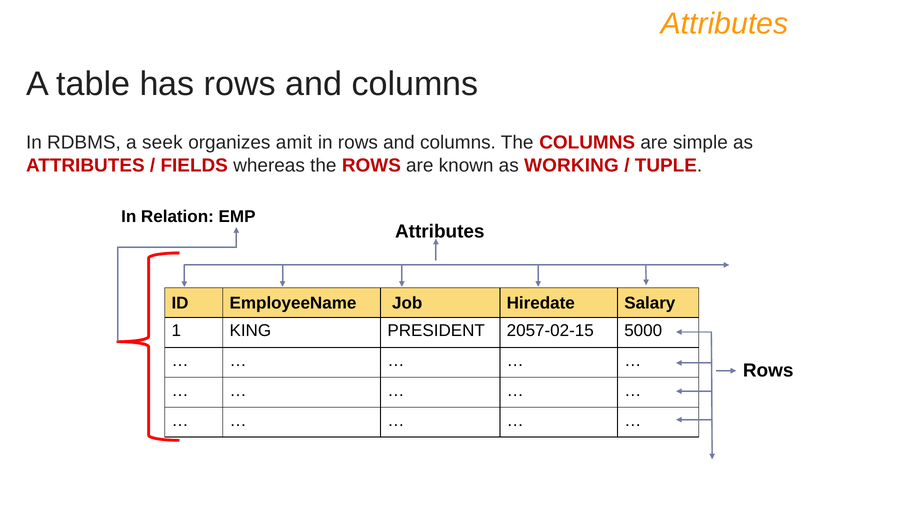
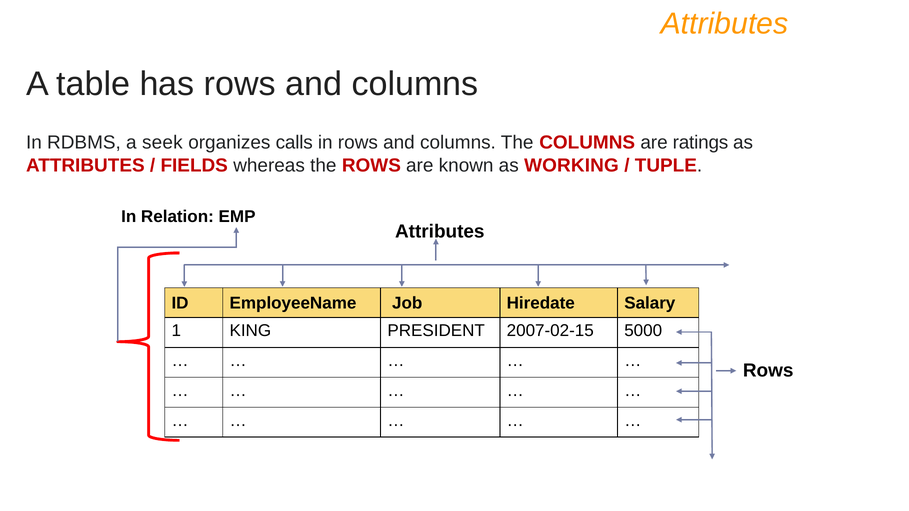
amit: amit -> calls (294, 143)
simple: simple -> ratings (700, 143)
2057-02-15: 2057-02-15 -> 2007-02-15 (550, 331)
